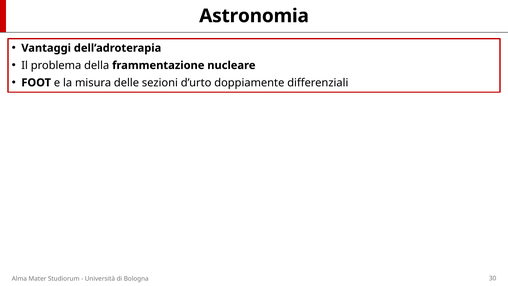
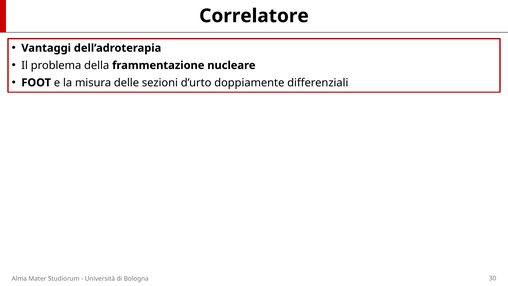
Astronomia: Astronomia -> Correlatore (254, 16)
